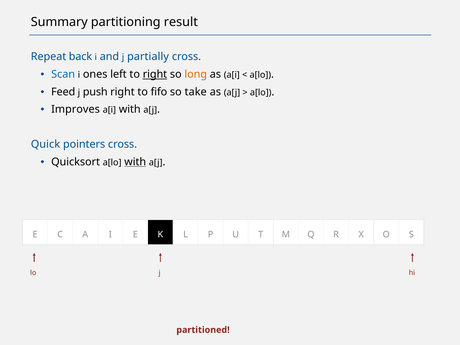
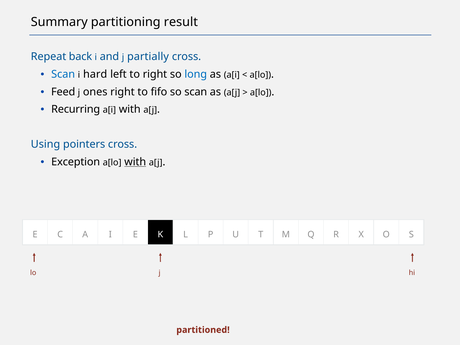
ones: ones -> hard (95, 74)
right underline: present -> none (155, 74)
long colour: orange -> blue (196, 74)
push: push -> ones (95, 92)
so take: take -> scan (196, 92)
Improves: Improves -> Recurring (76, 109)
Quick: Quick -> Using (46, 144)
Quicksort: Quicksort -> Exception (76, 162)
